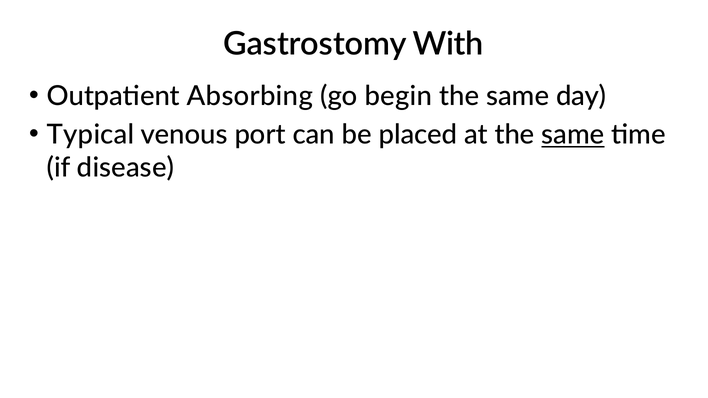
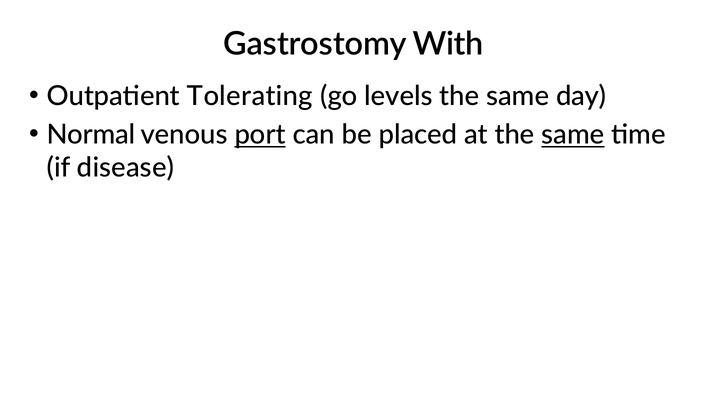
Absorbing: Absorbing -> Tolerating (250, 96)
begin: begin -> levels (399, 96)
Typical: Typical -> Normal (91, 135)
port underline: none -> present (260, 135)
